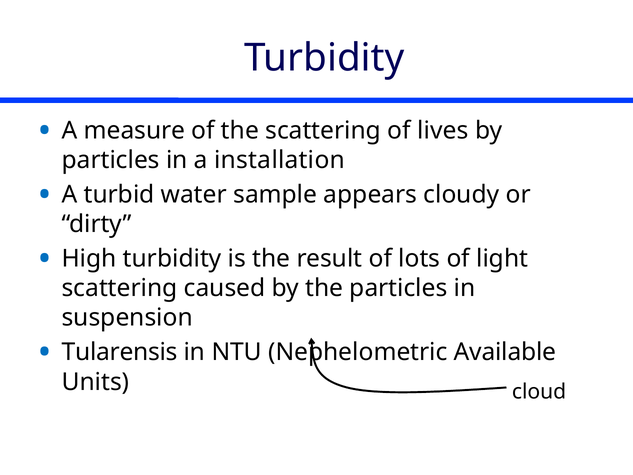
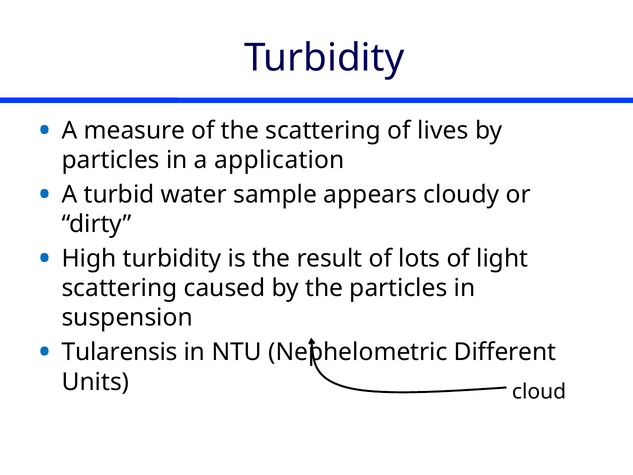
installation: installation -> application (280, 160)
Available: Available -> Different (505, 352)
